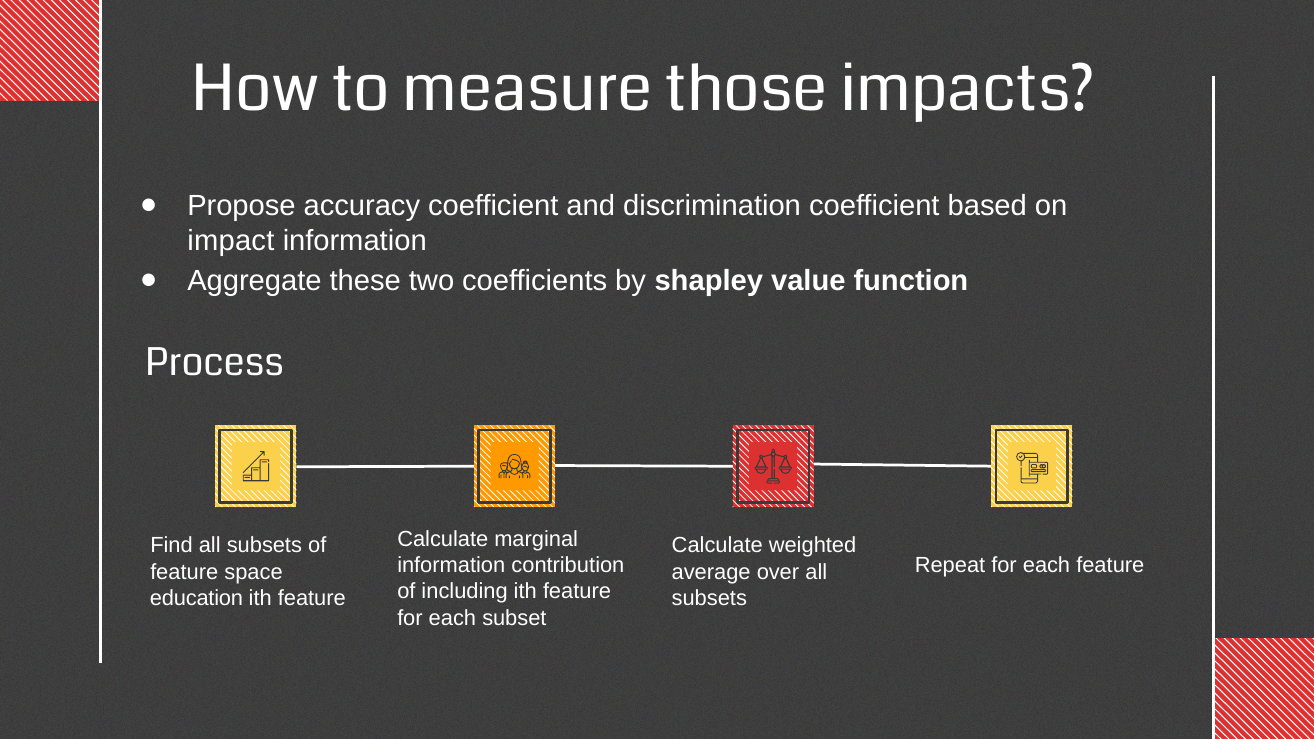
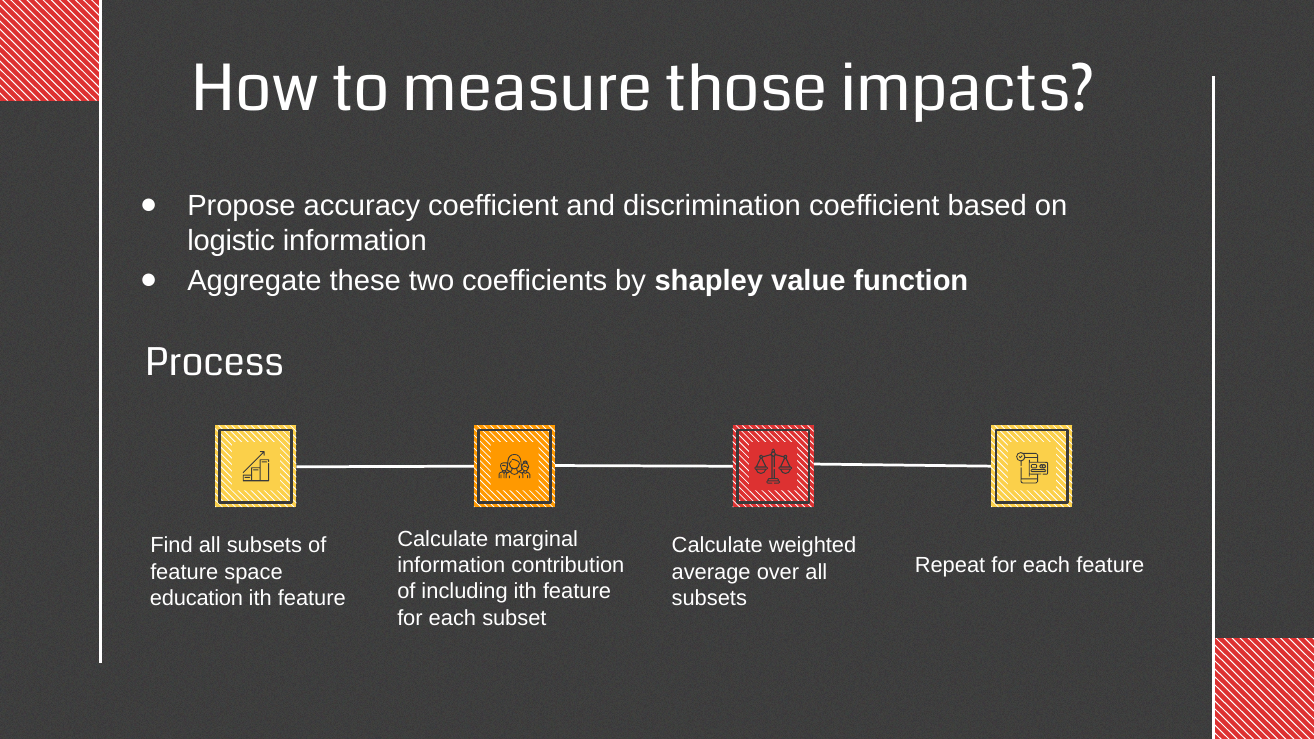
impact: impact -> logistic (231, 241)
